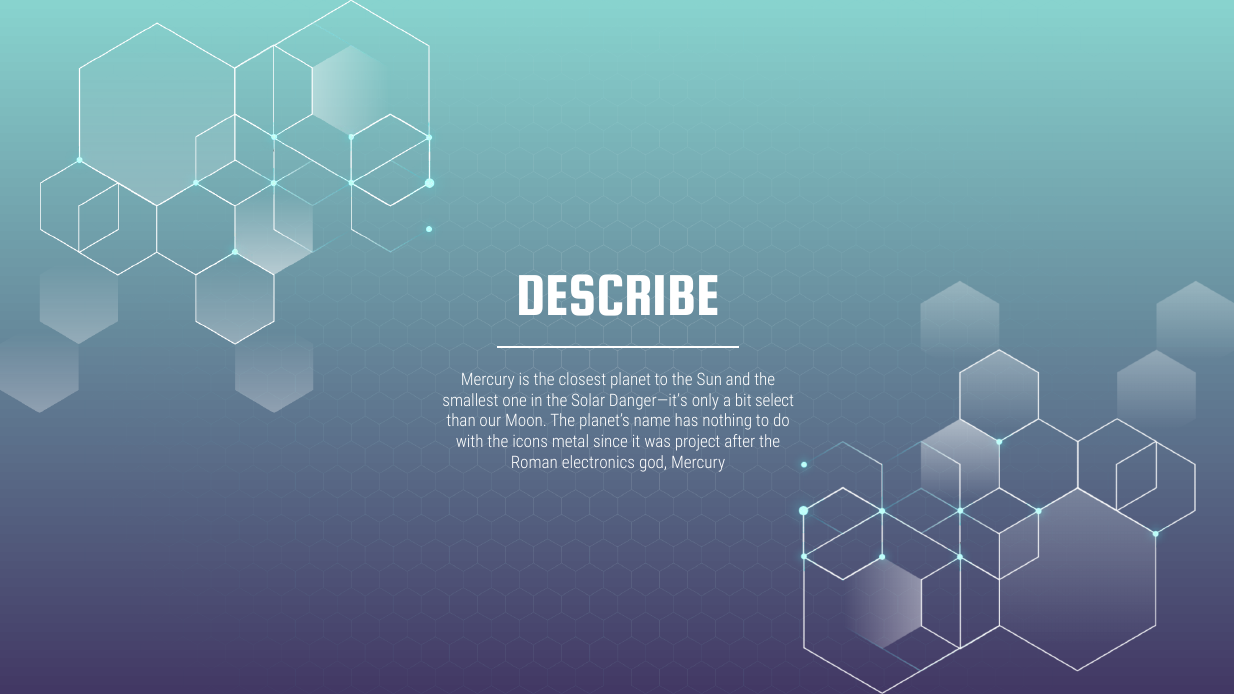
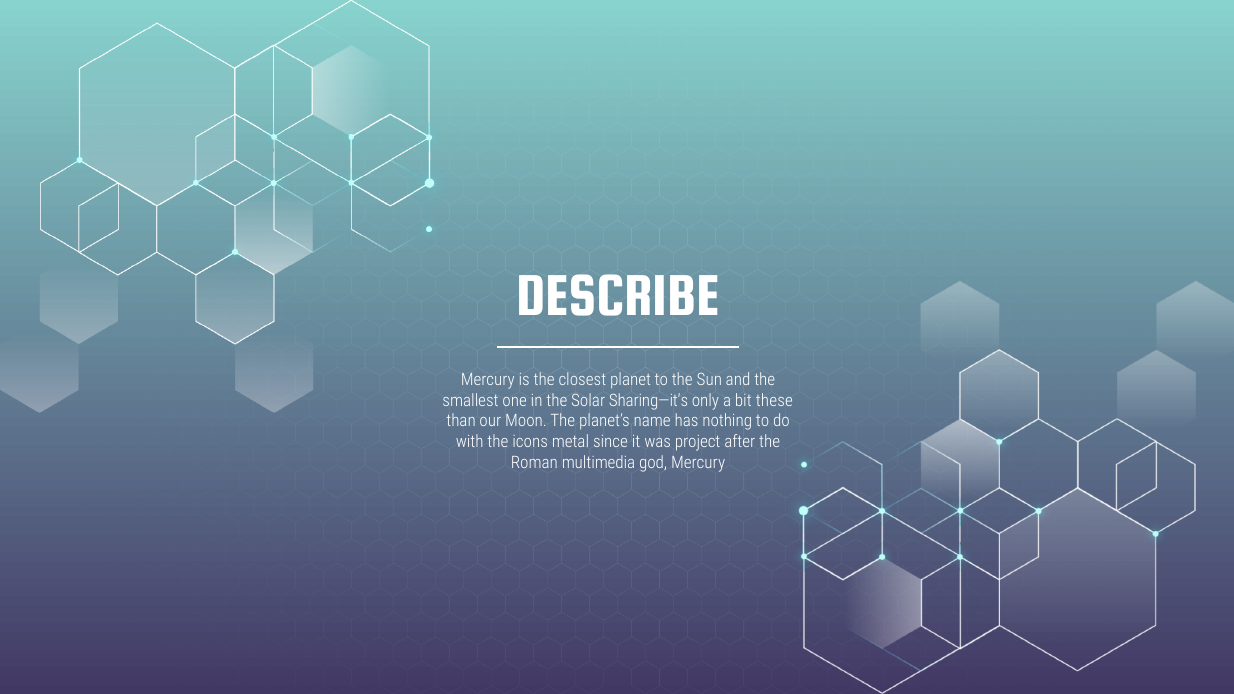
Danger—it’s: Danger—it’s -> Sharing—it’s (649, 401)
select: select -> these (774, 401)
electronics: electronics -> multimedia (599, 463)
